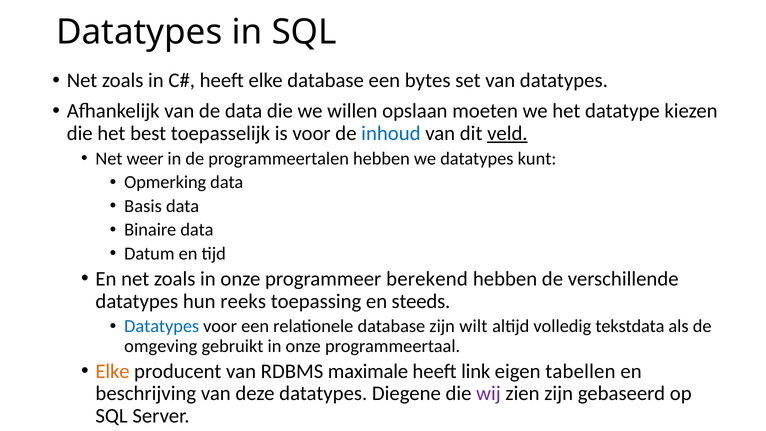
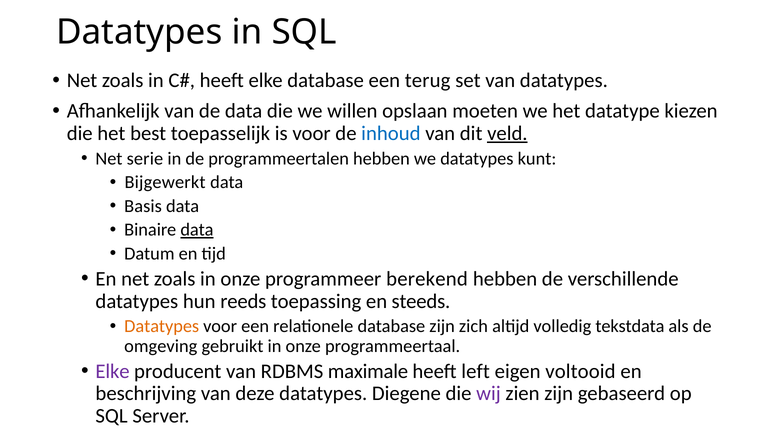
bytes: bytes -> terug (428, 81)
weer: weer -> serie (145, 158)
Opmerking: Opmerking -> Bijgewerkt (165, 182)
data underline: none -> present (197, 230)
reeks: reeks -> reeds (243, 301)
Datatypes colour: blue -> orange (162, 326)
wilt: wilt -> zich (473, 326)
Elke colour: orange -> purple (113, 371)
link: link -> left (476, 371)
tabellen: tabellen -> voltooid (580, 371)
